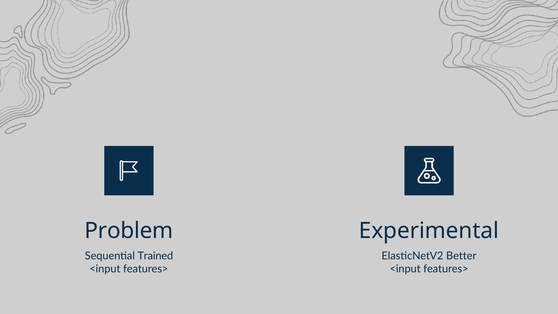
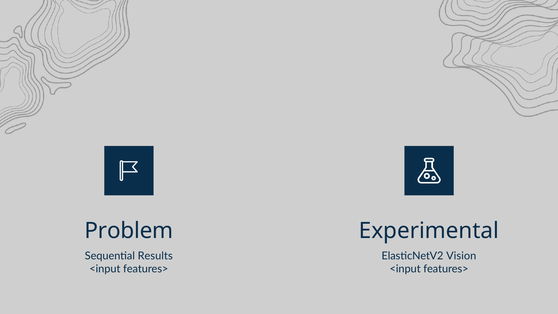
Trained: Trained -> Results (155, 256)
Better: Better -> Vision (461, 256)
